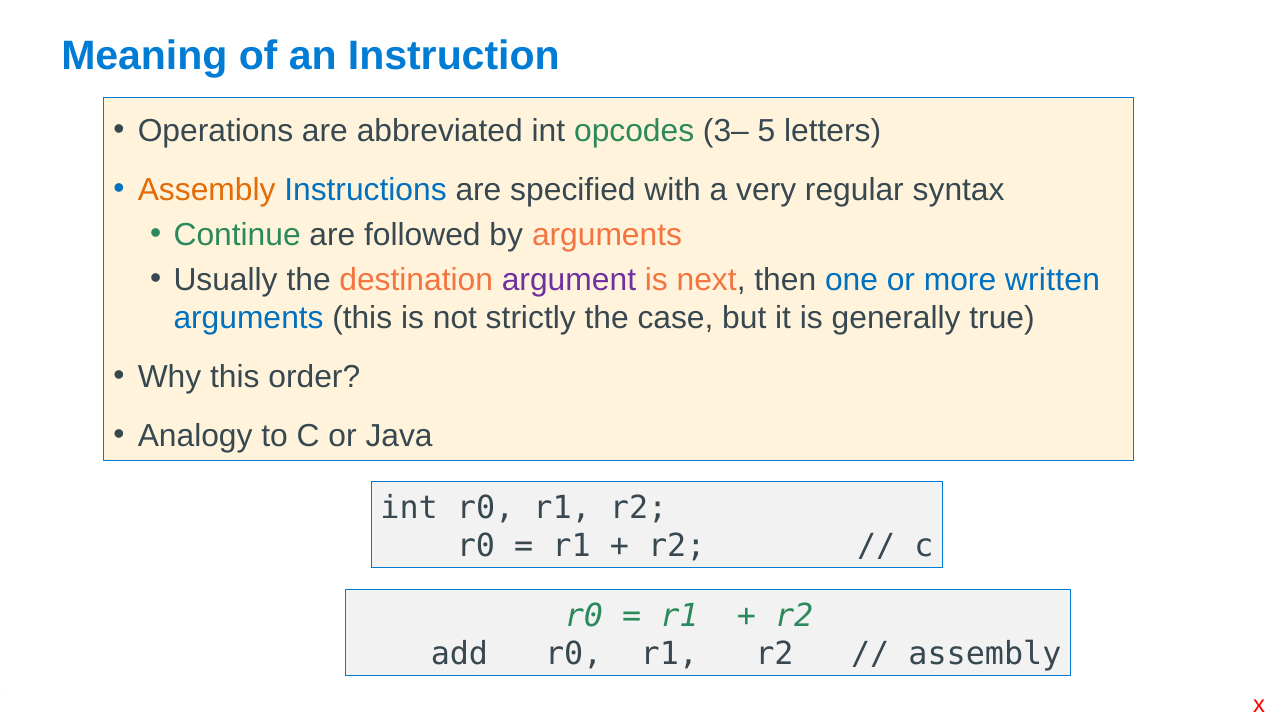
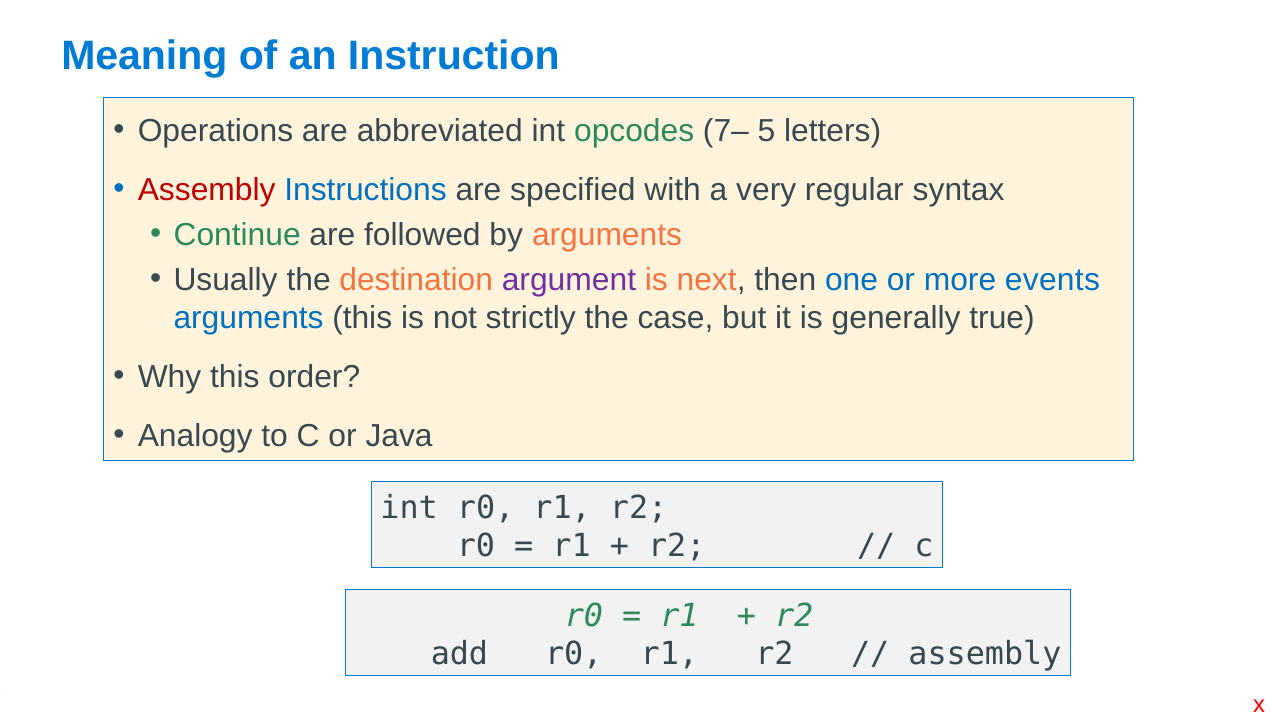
3–: 3– -> 7– (726, 131)
Assembly colour: orange -> red (207, 190)
written: written -> events (1052, 280)
